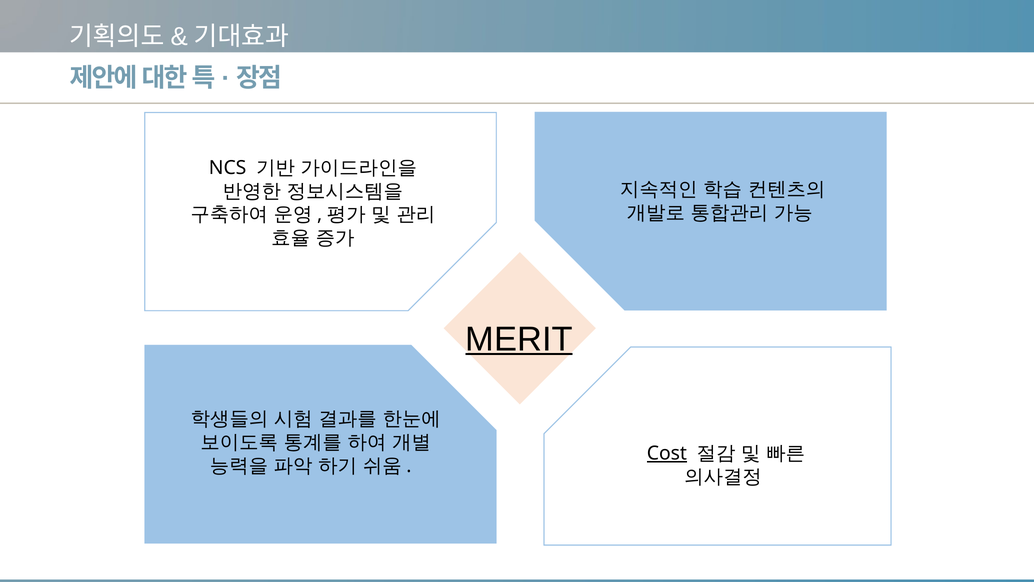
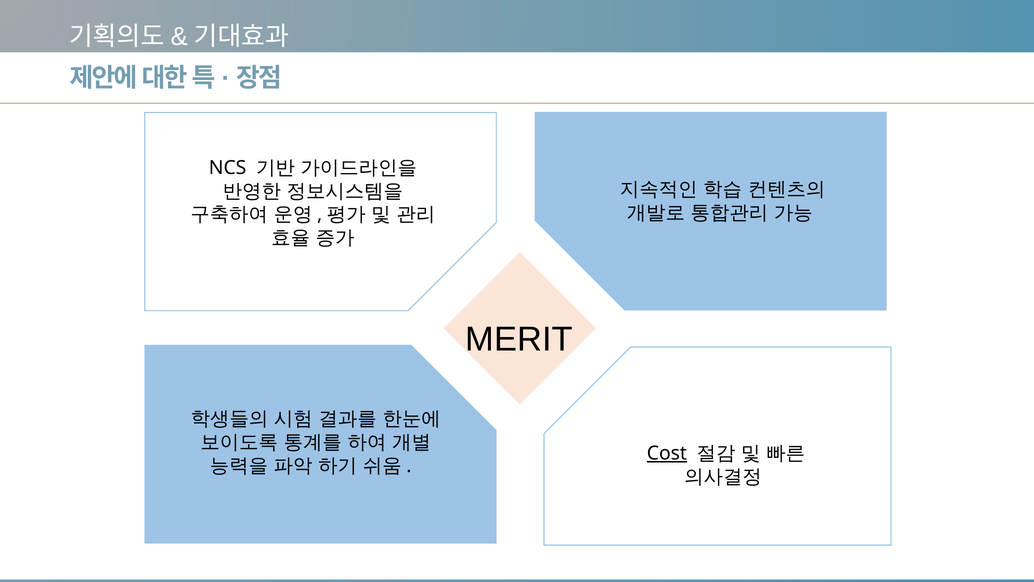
MERIT underline: present -> none (519, 339)
